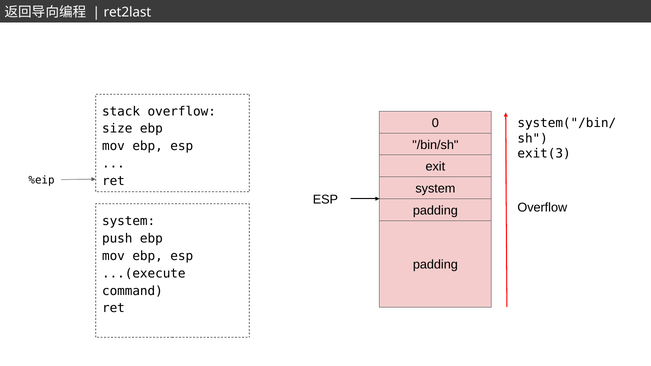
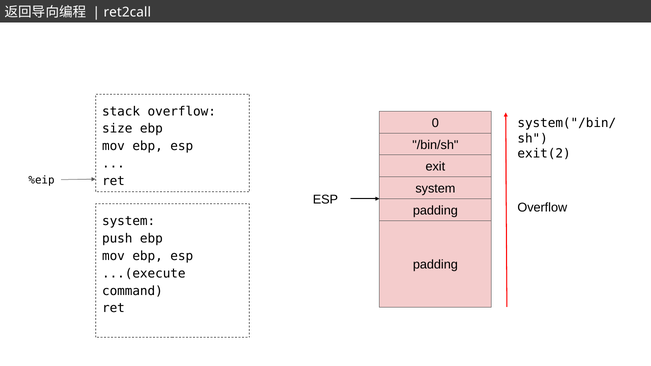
ret2last: ret2last -> ret2call (127, 12)
exit(3: exit(3 -> exit(2 (544, 154)
